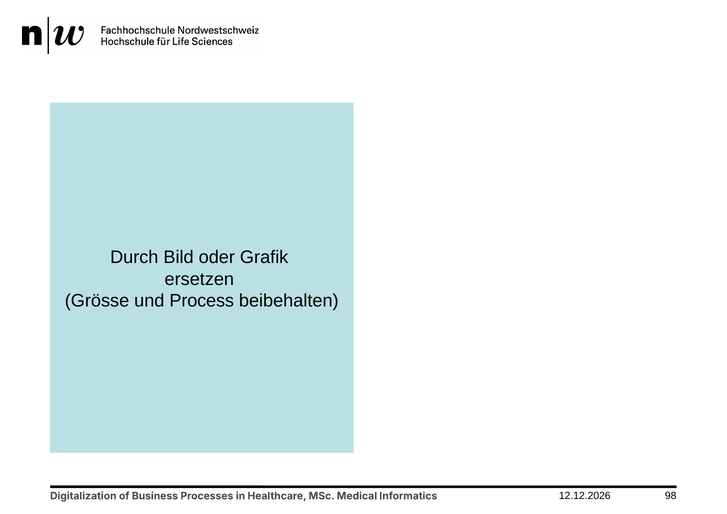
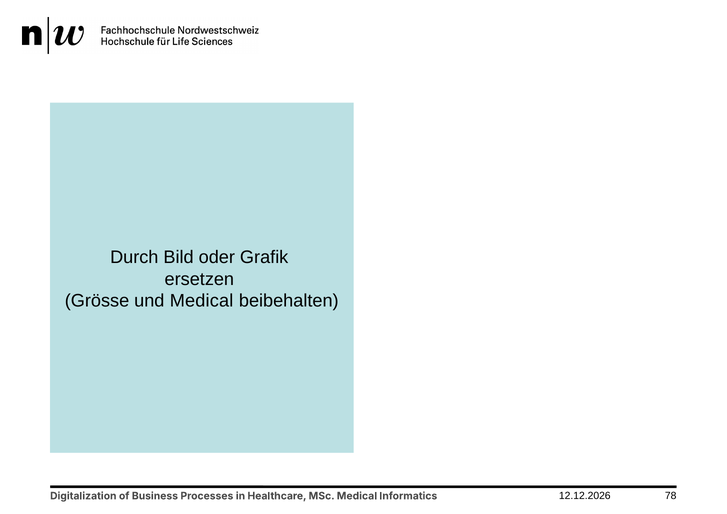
und Process: Process -> Medical (202, 301)
98: 98 -> 78 (671, 496)
